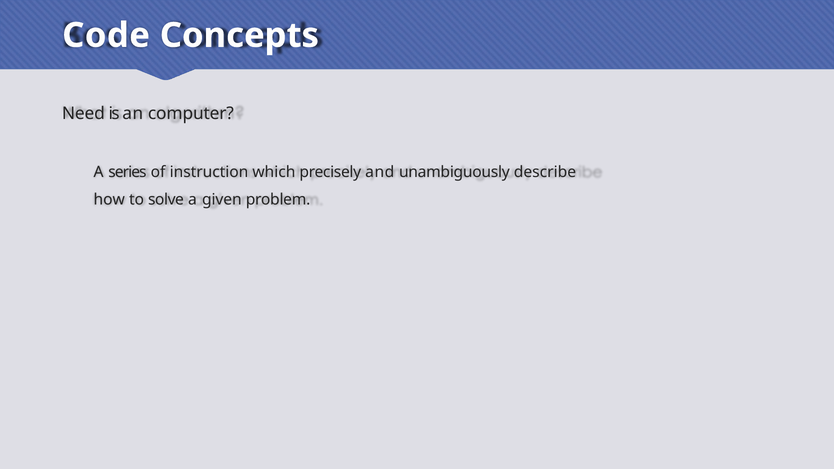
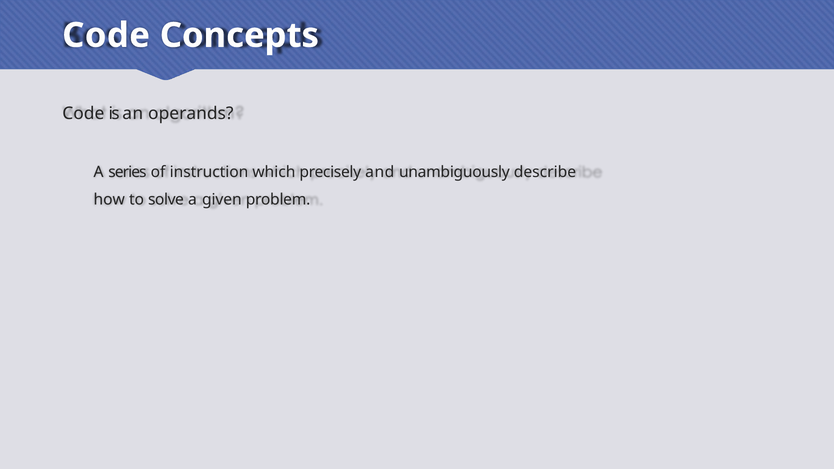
Need: Need -> Code (83, 113)
computer: computer -> operands (191, 113)
